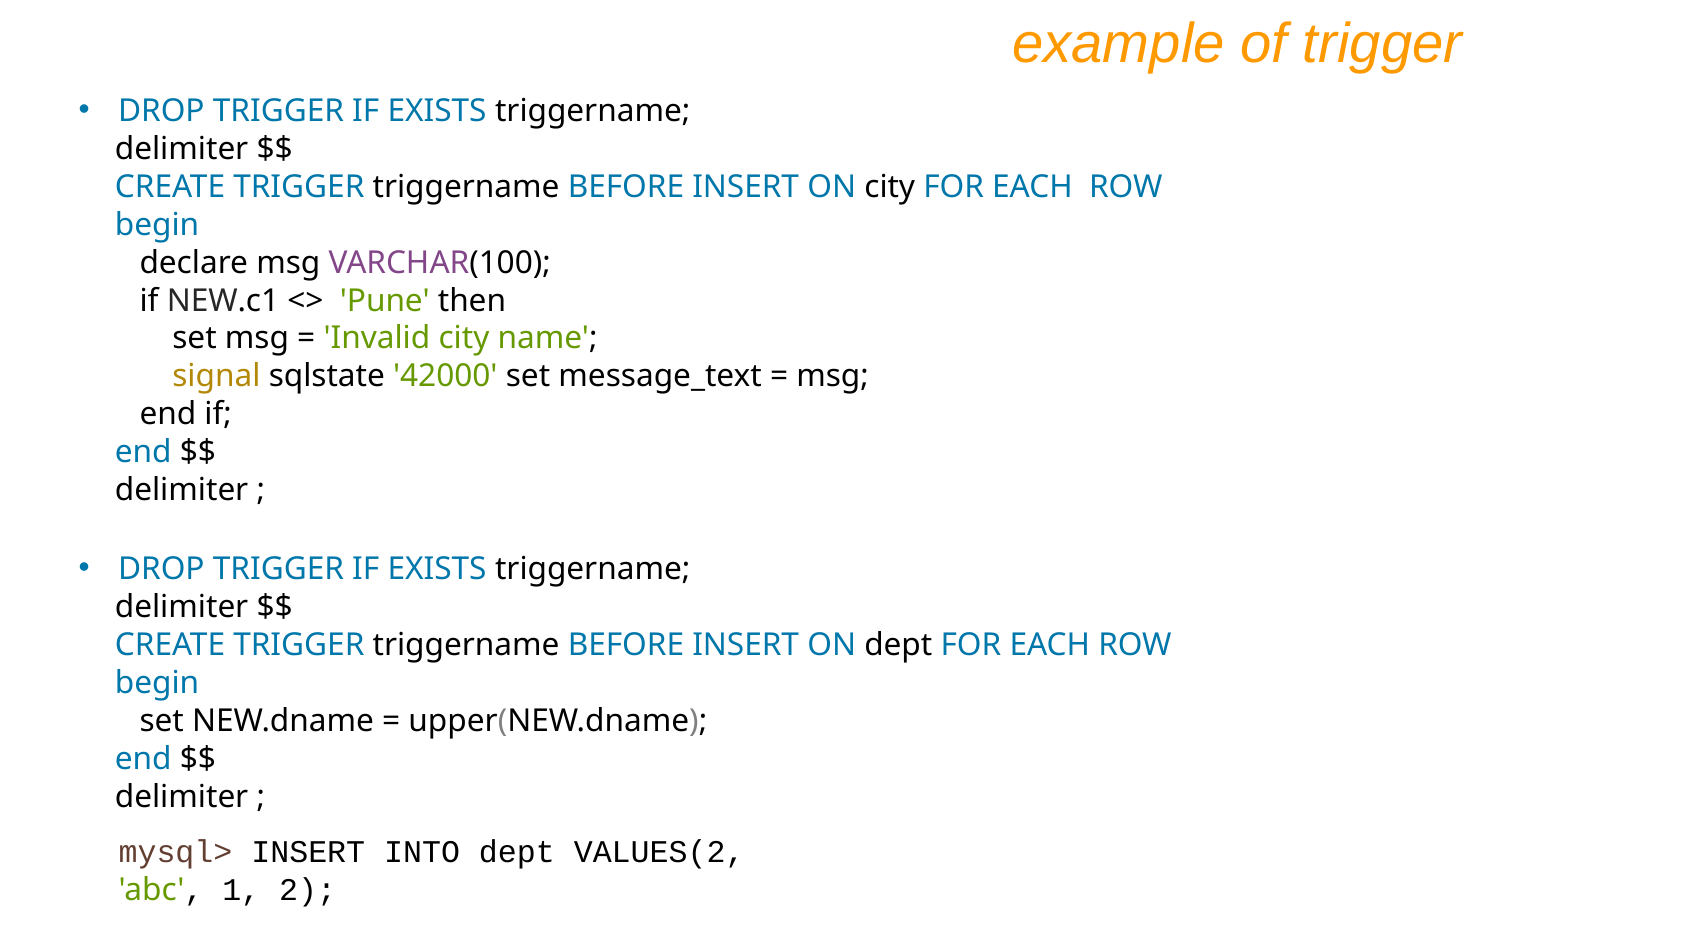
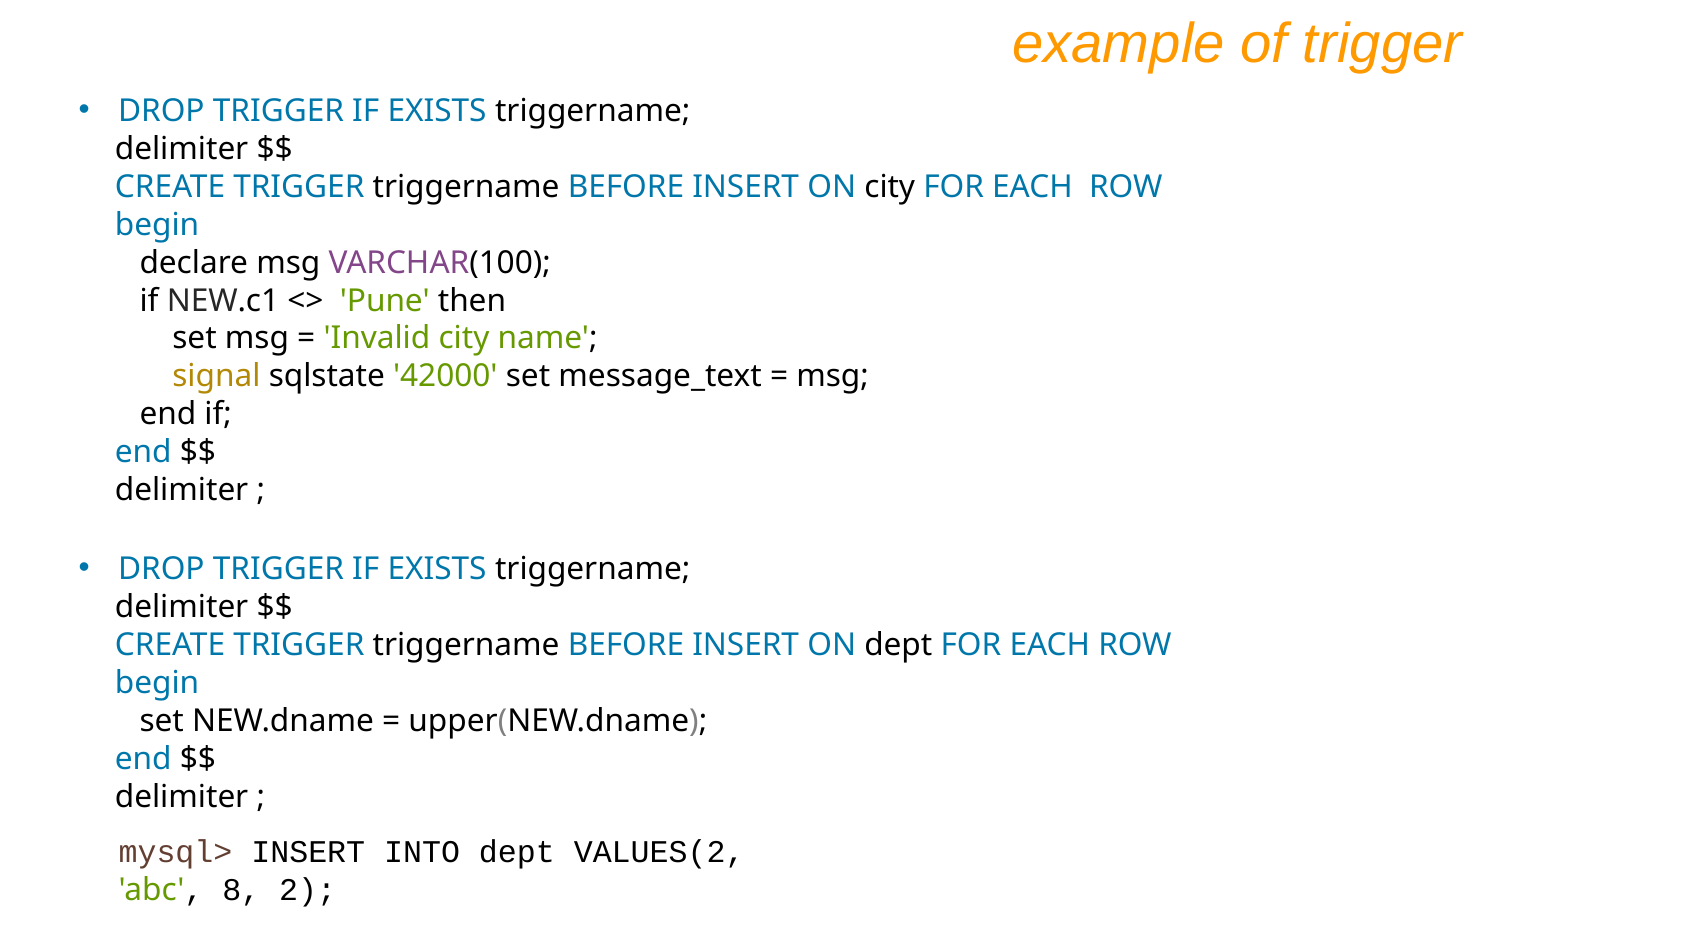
1: 1 -> 8 (241, 890)
